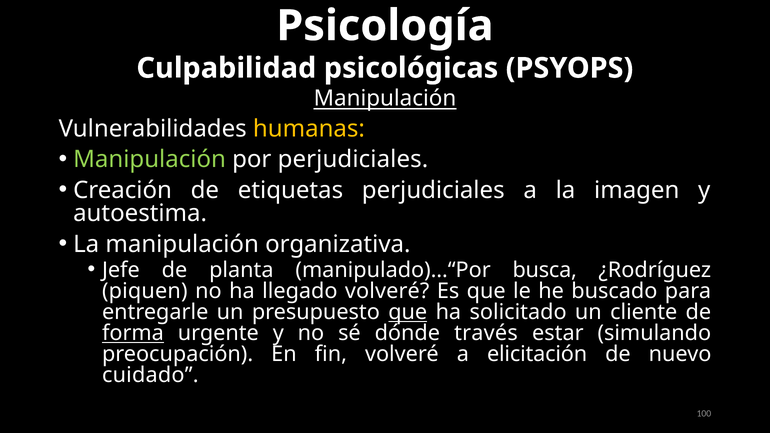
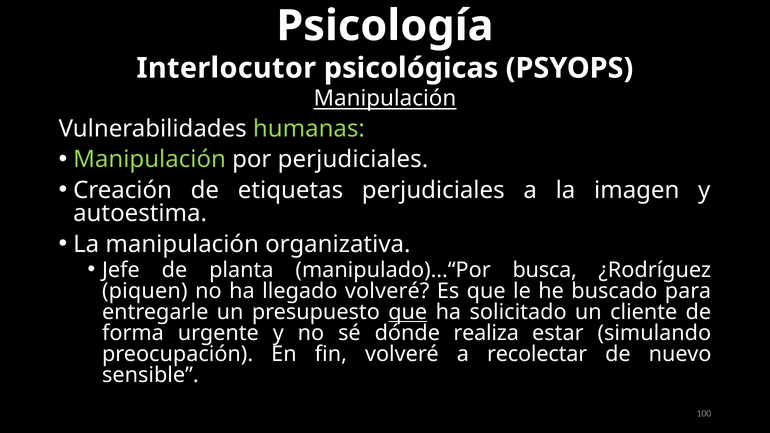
Culpabilidad: Culpabilidad -> Interlocutor (226, 68)
humanas colour: yellow -> light green (309, 129)
forma underline: present -> none (133, 333)
través: través -> realiza (486, 333)
elicitación: elicitación -> recolectar (537, 354)
cuidado: cuidado -> sensible (150, 375)
